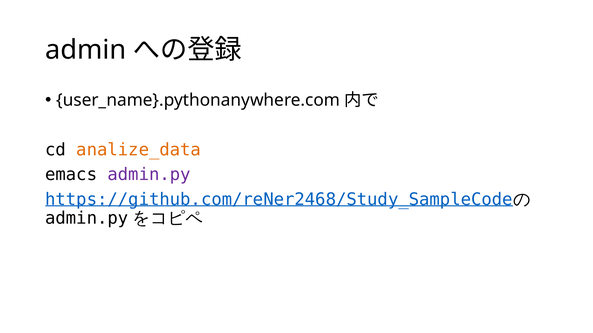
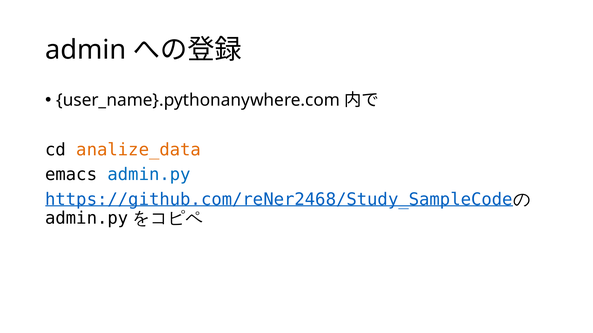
admin.py colour: purple -> blue (149, 175)
